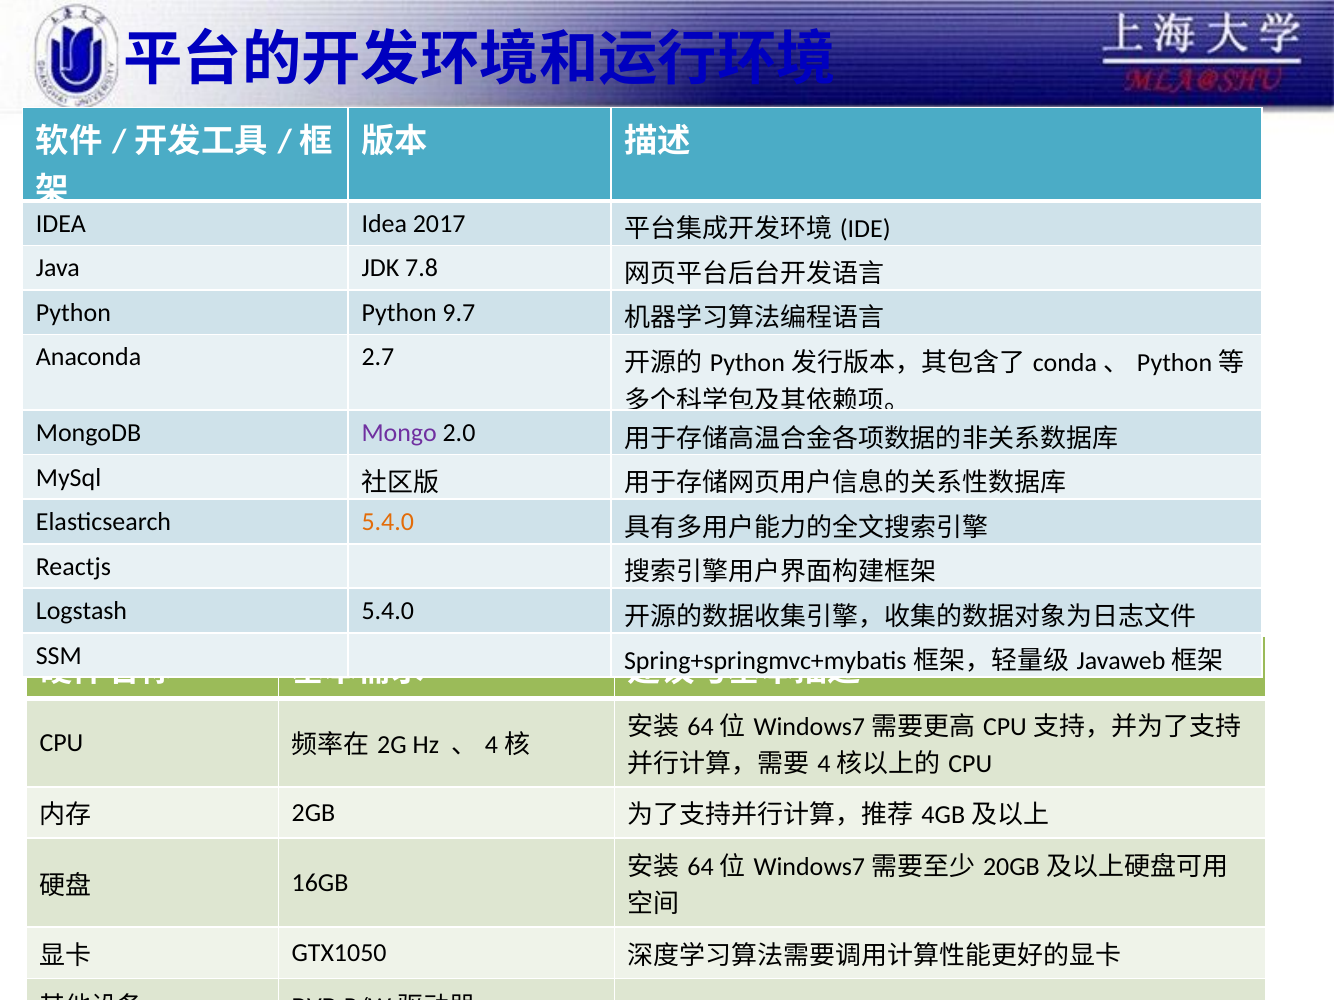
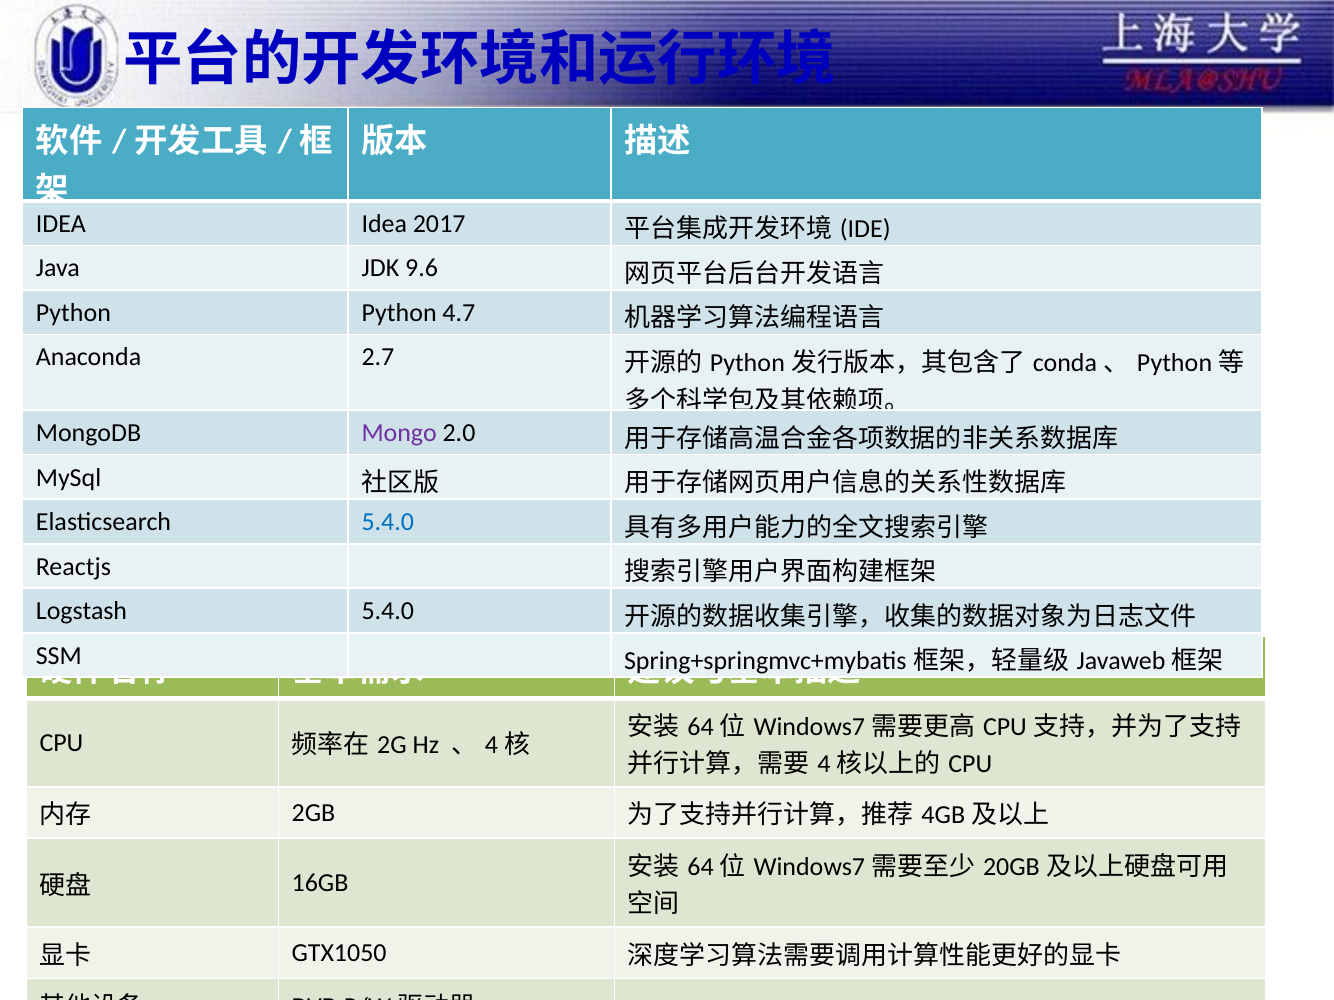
7.8: 7.8 -> 9.6 (422, 268)
9.7: 9.7 -> 4.7 (459, 313)
5.4.0 colour: orange -> blue (388, 522)
